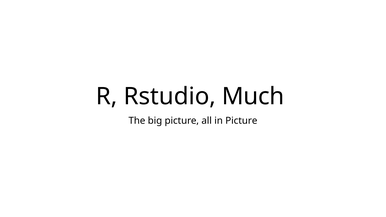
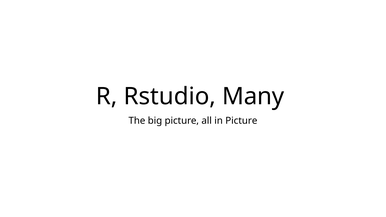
Much: Much -> Many (253, 96)
